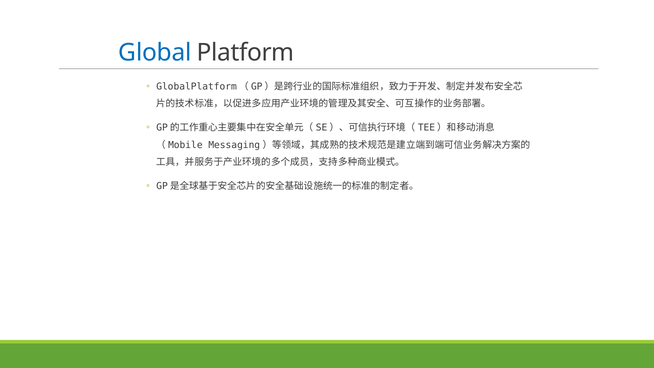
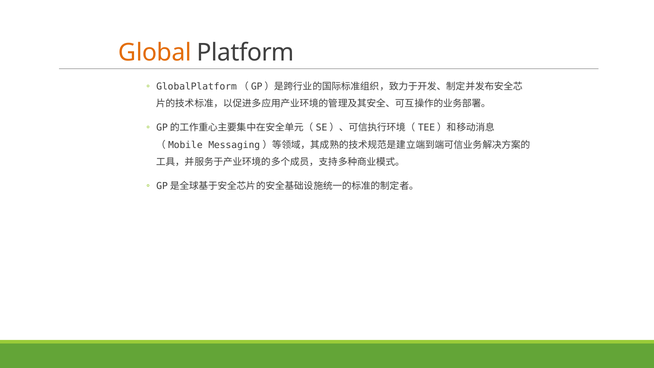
Global colour: blue -> orange (155, 53)
